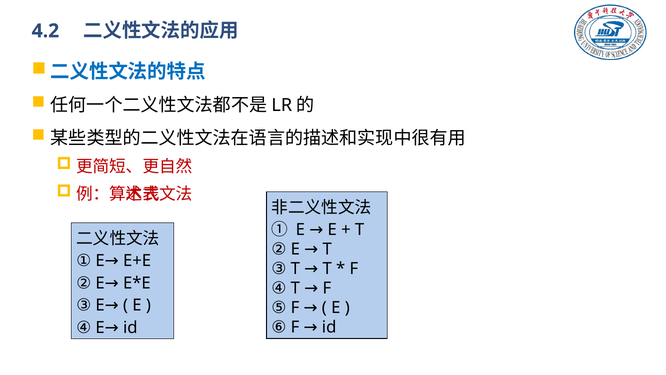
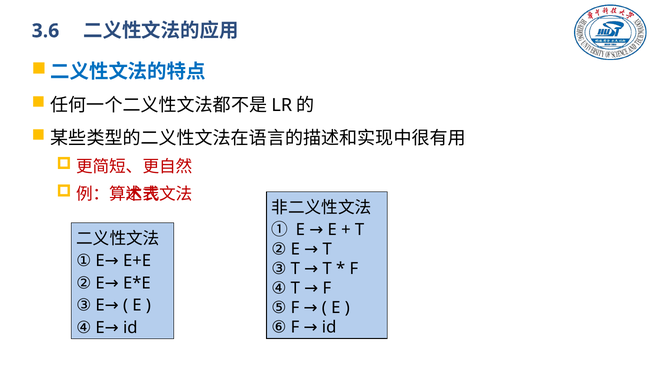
4.2: 4.2 -> 3.6 (45, 31)
